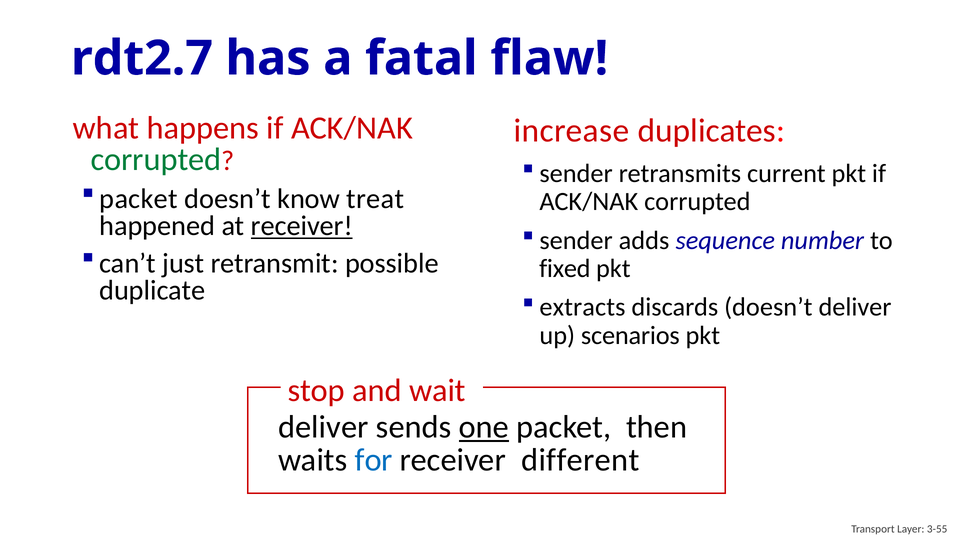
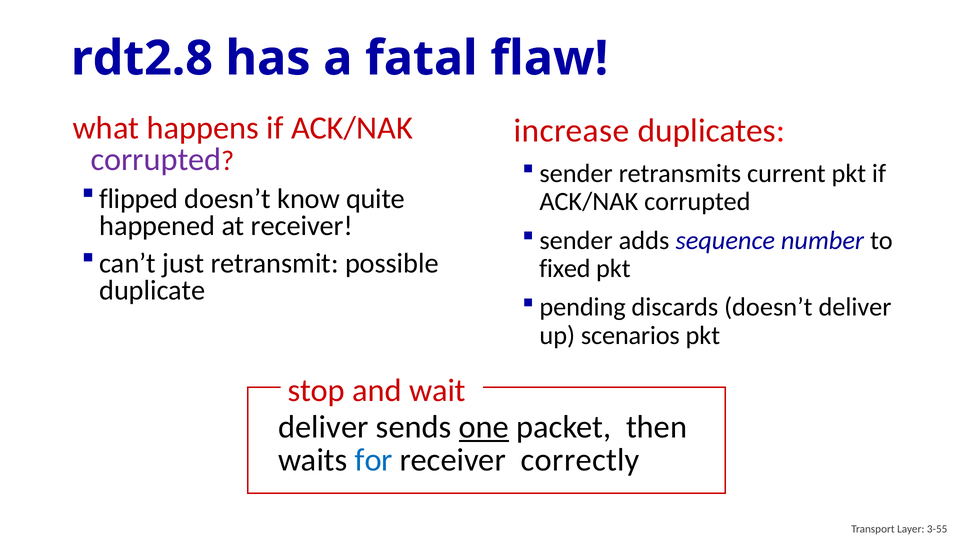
rdt2.7: rdt2.7 -> rdt2.8 (142, 58)
corrupted colour: green -> purple (156, 160)
packet: packet -> flipped (139, 199)
treat: treat -> quite (376, 199)
receiver underline: present -> none (302, 226)
extracts: extracts -> pending (583, 307)
different: different -> correctly (580, 460)
